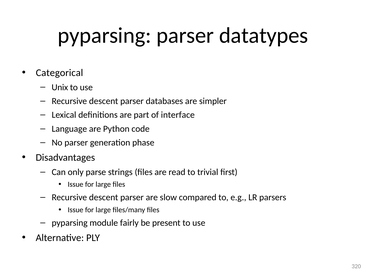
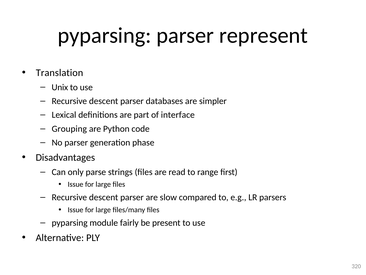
datatypes: datatypes -> represent (263, 35)
Categorical: Categorical -> Translation (59, 73)
Language: Language -> Grouping (69, 129)
trivial: trivial -> range (208, 172)
